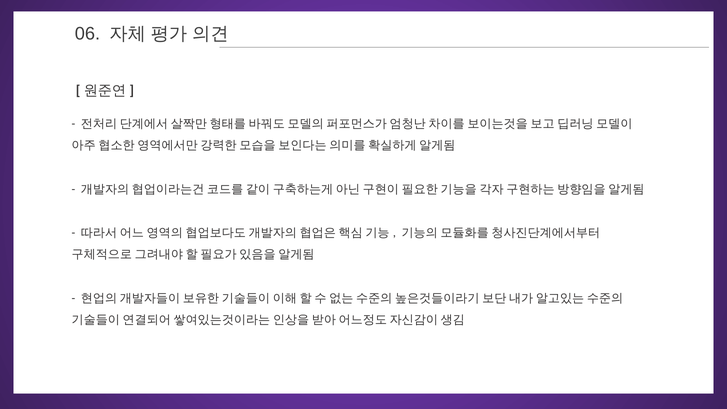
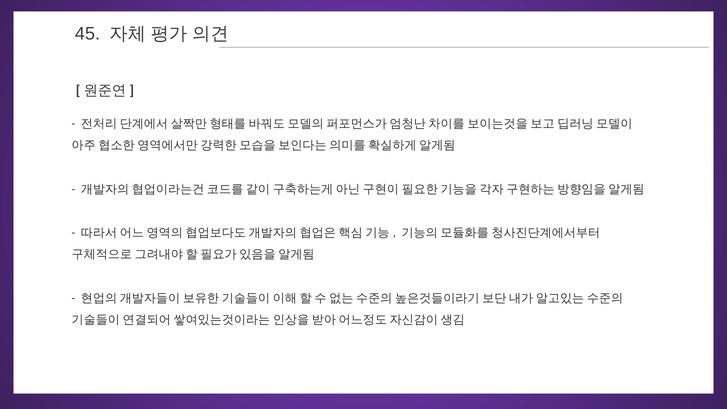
06: 06 -> 45 (87, 34)
